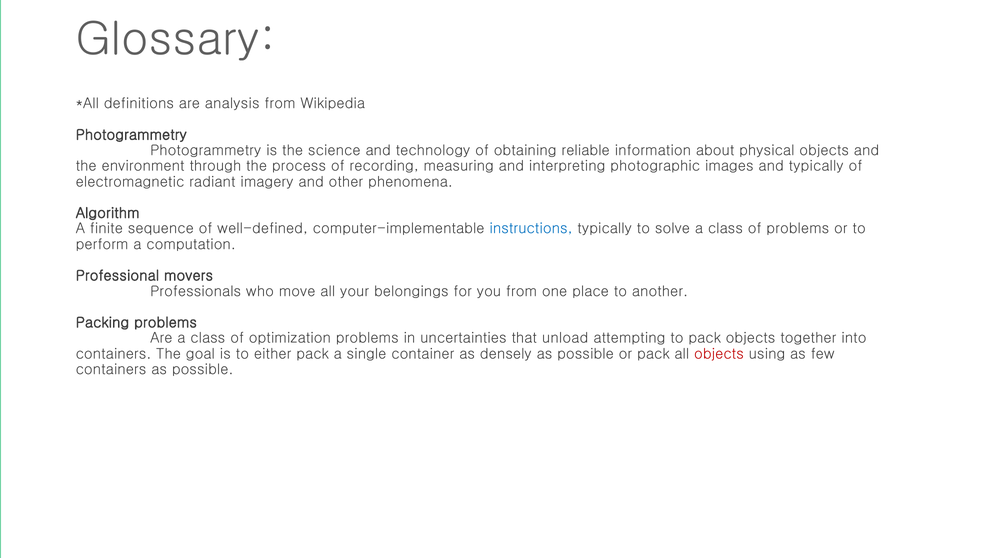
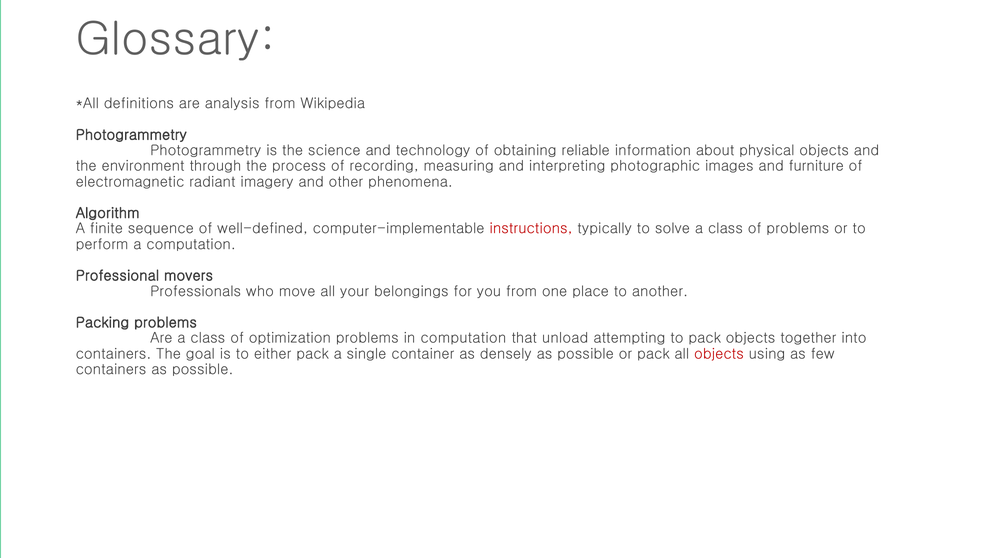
and typically: typically -> furniture (816, 166)
instructions colour: blue -> red (531, 229)
in uncertainties: uncertainties -> computation (463, 339)
